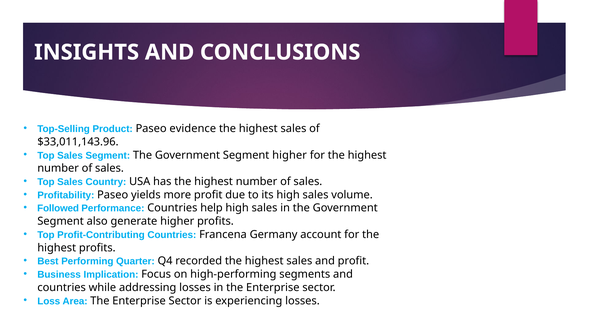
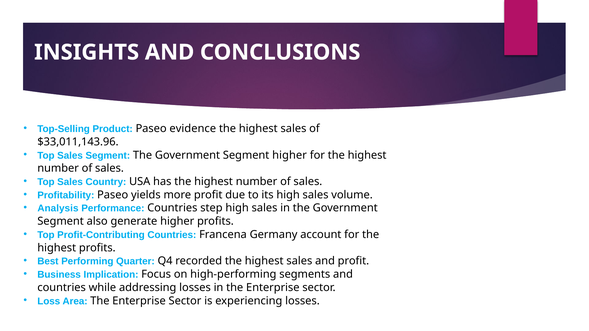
Followed: Followed -> Analysis (58, 209)
help: help -> step (211, 208)
